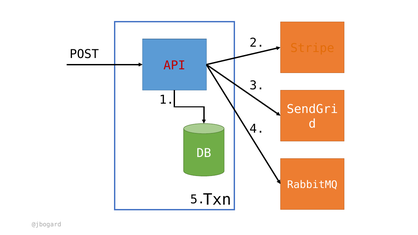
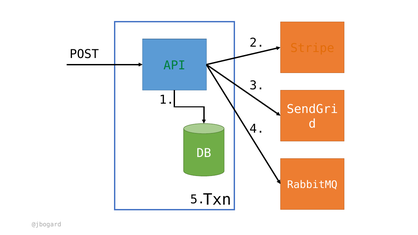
API colour: red -> green (174, 65)
